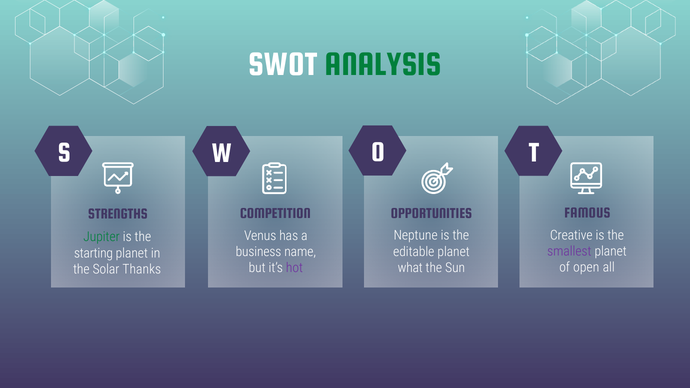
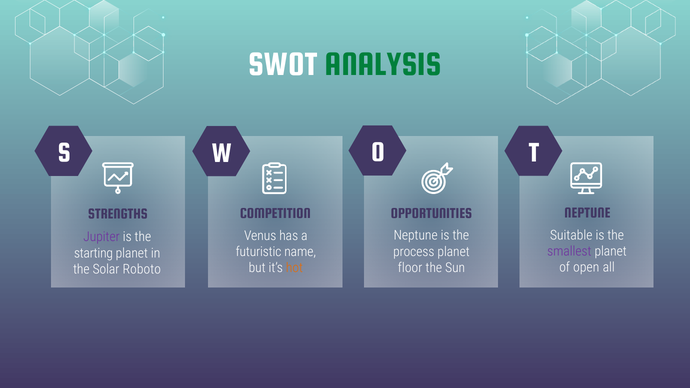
OPPORTUNITIES FAMOUS: FAMOUS -> NEPTUNE (587, 213)
Creative: Creative -> Suitable (571, 235)
Jupiter colour: green -> purple (102, 237)
editable: editable -> process (414, 252)
business: business -> futuristic (259, 252)
what: what -> floor (410, 268)
hot colour: purple -> orange (294, 268)
Thanks: Thanks -> Roboto (142, 269)
